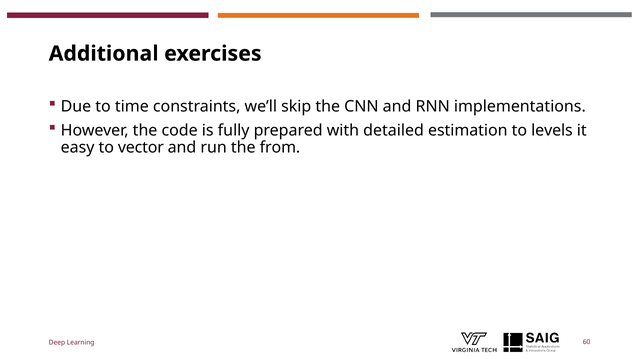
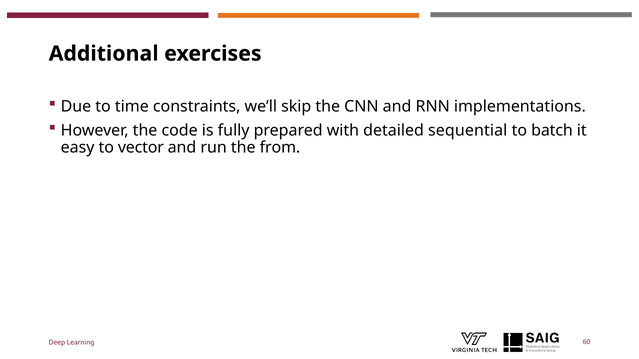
estimation: estimation -> sequential (468, 131)
levels: levels -> batch (552, 131)
